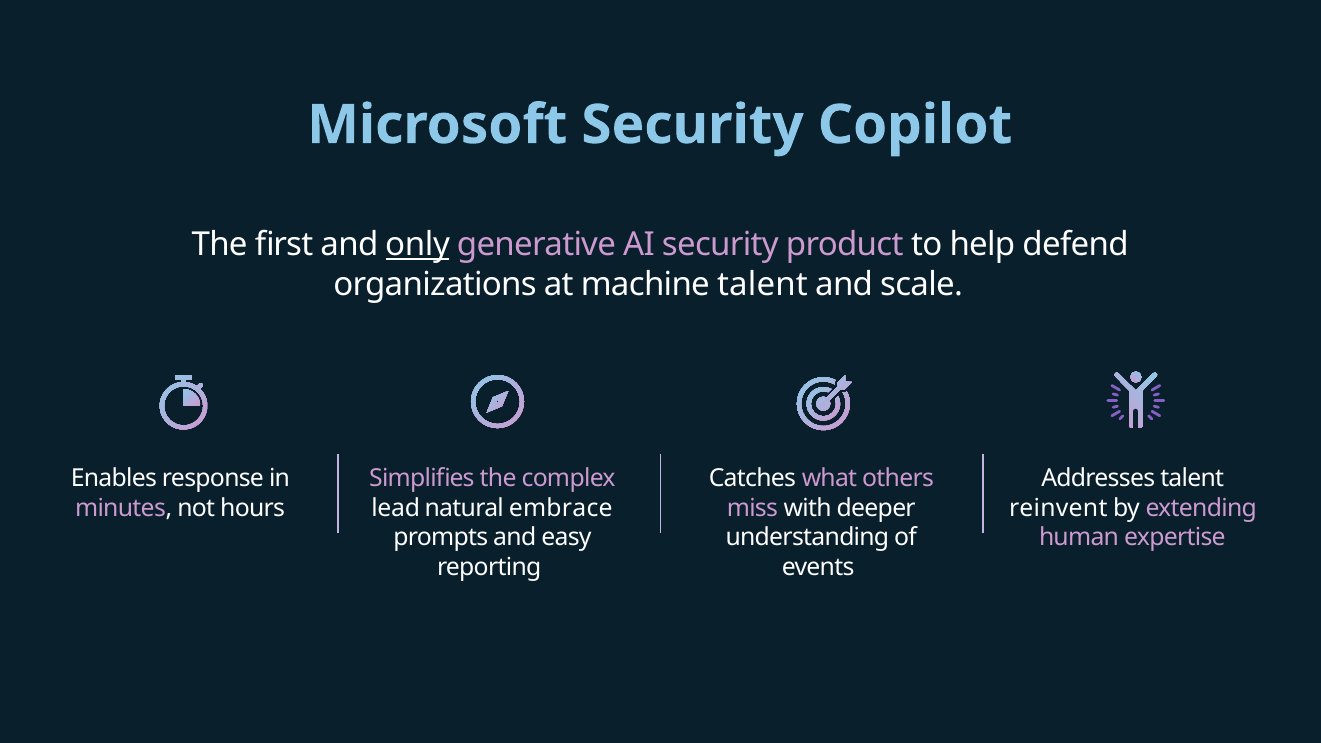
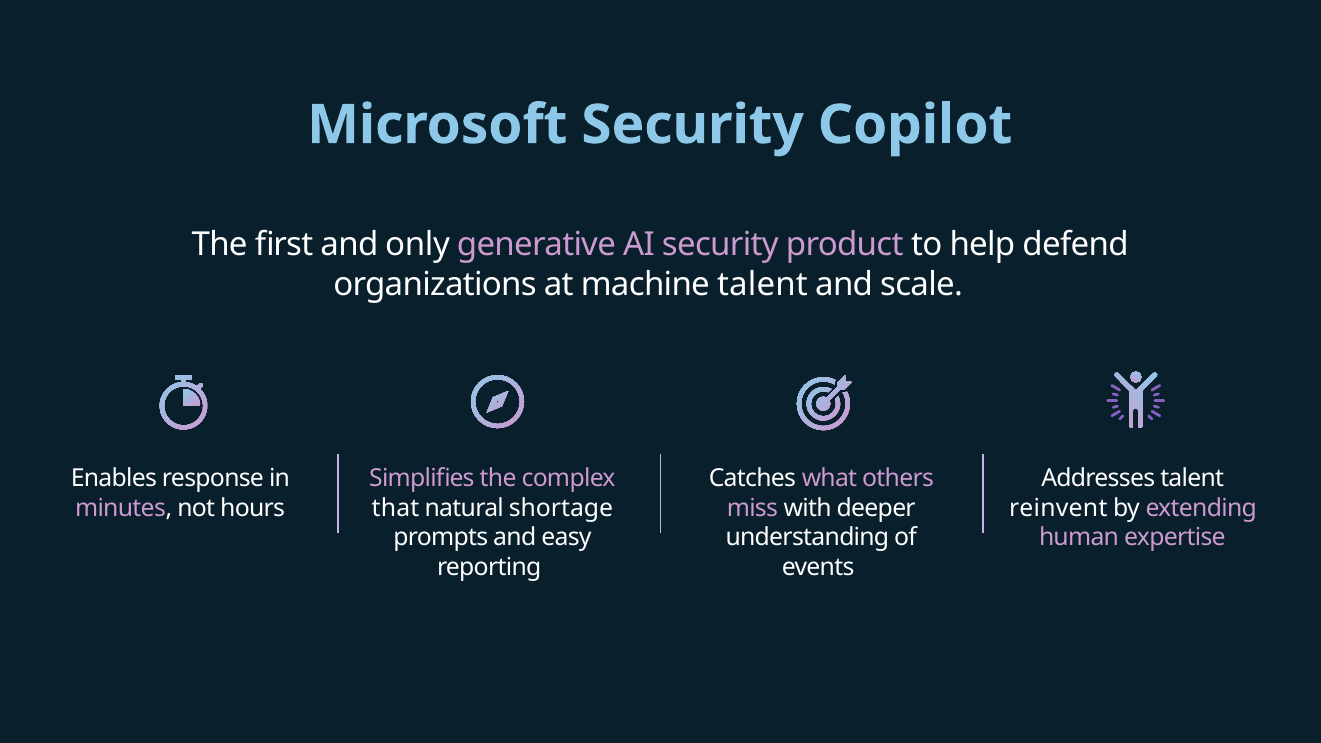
only underline: present -> none (418, 245)
lead: lead -> that (395, 508)
embrace: embrace -> shortage (561, 508)
